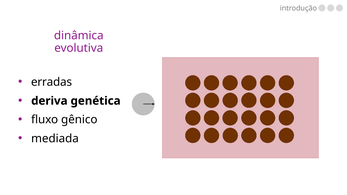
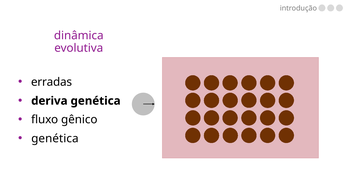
mediada: mediada -> genética (55, 139)
